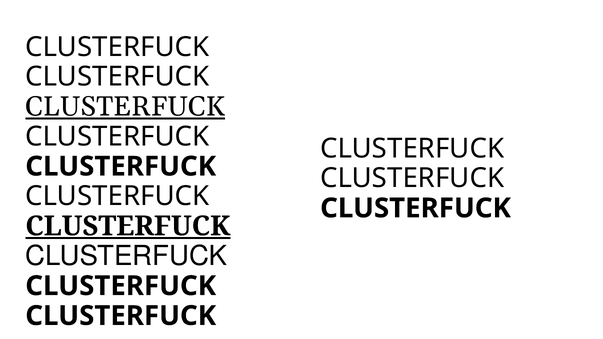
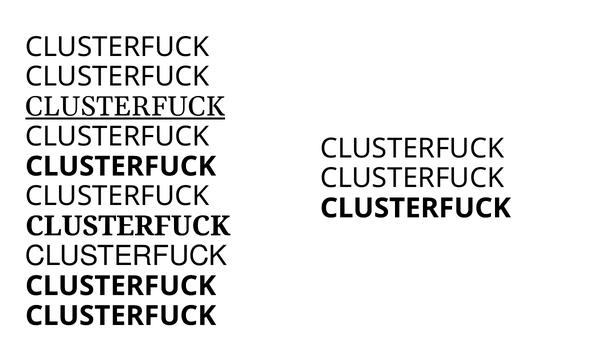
CLUSTERFUCK underline: present -> none (128, 226)
